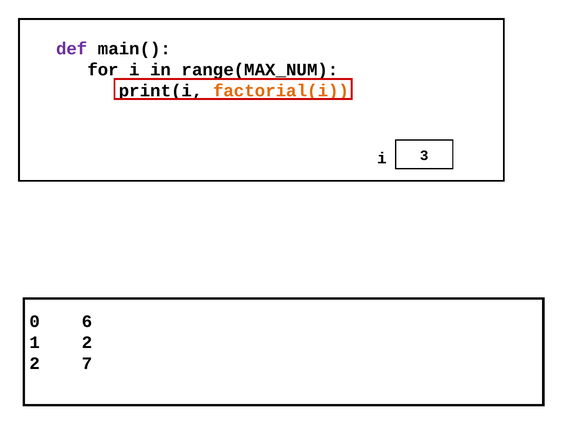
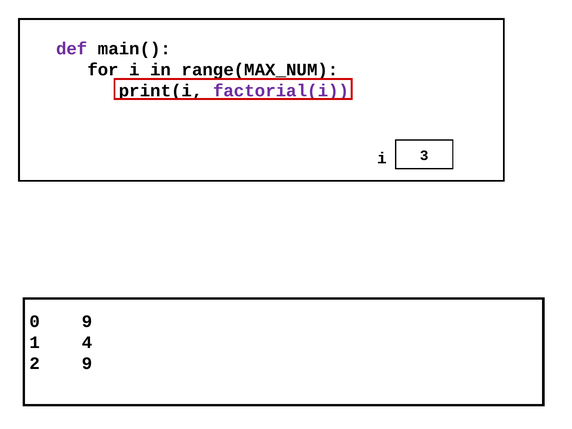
factorial(i colour: orange -> purple (281, 91)
0 6: 6 -> 9 (87, 322)
1 2: 2 -> 4 (87, 343)
2 7: 7 -> 9 (87, 363)
